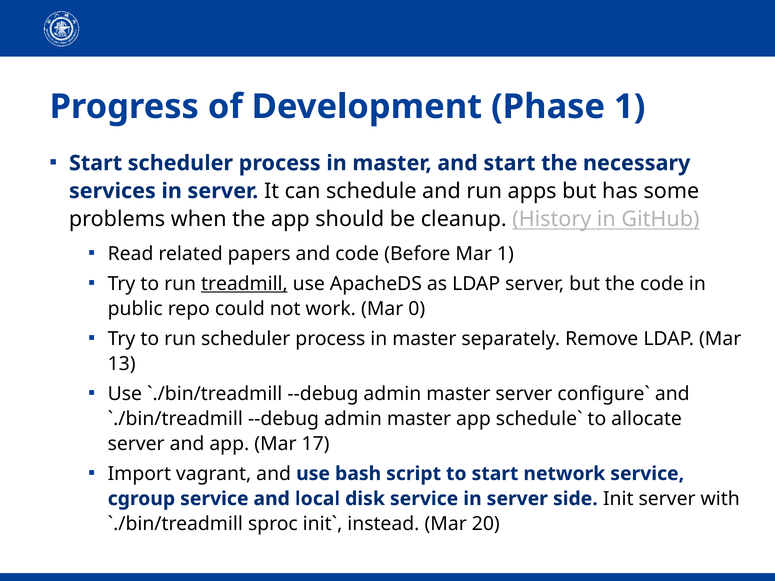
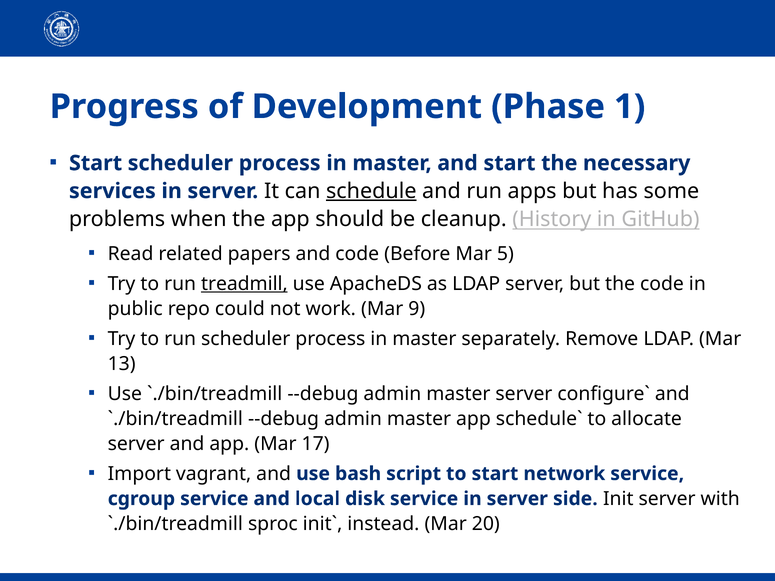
schedule underline: none -> present (371, 191)
Mar 1: 1 -> 5 (505, 254)
0: 0 -> 9 (417, 309)
